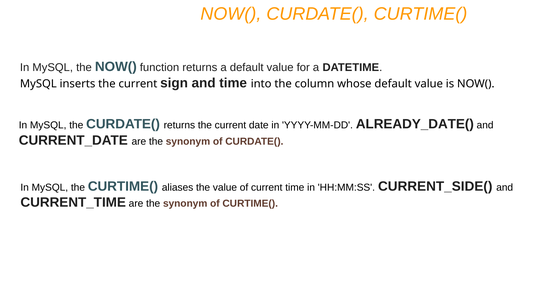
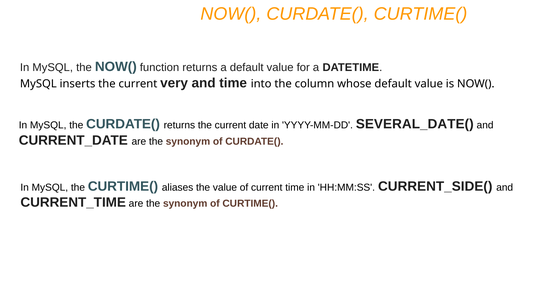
sign: sign -> very (174, 83)
ALREADY_DATE(: ALREADY_DATE( -> SEVERAL_DATE( (415, 124)
